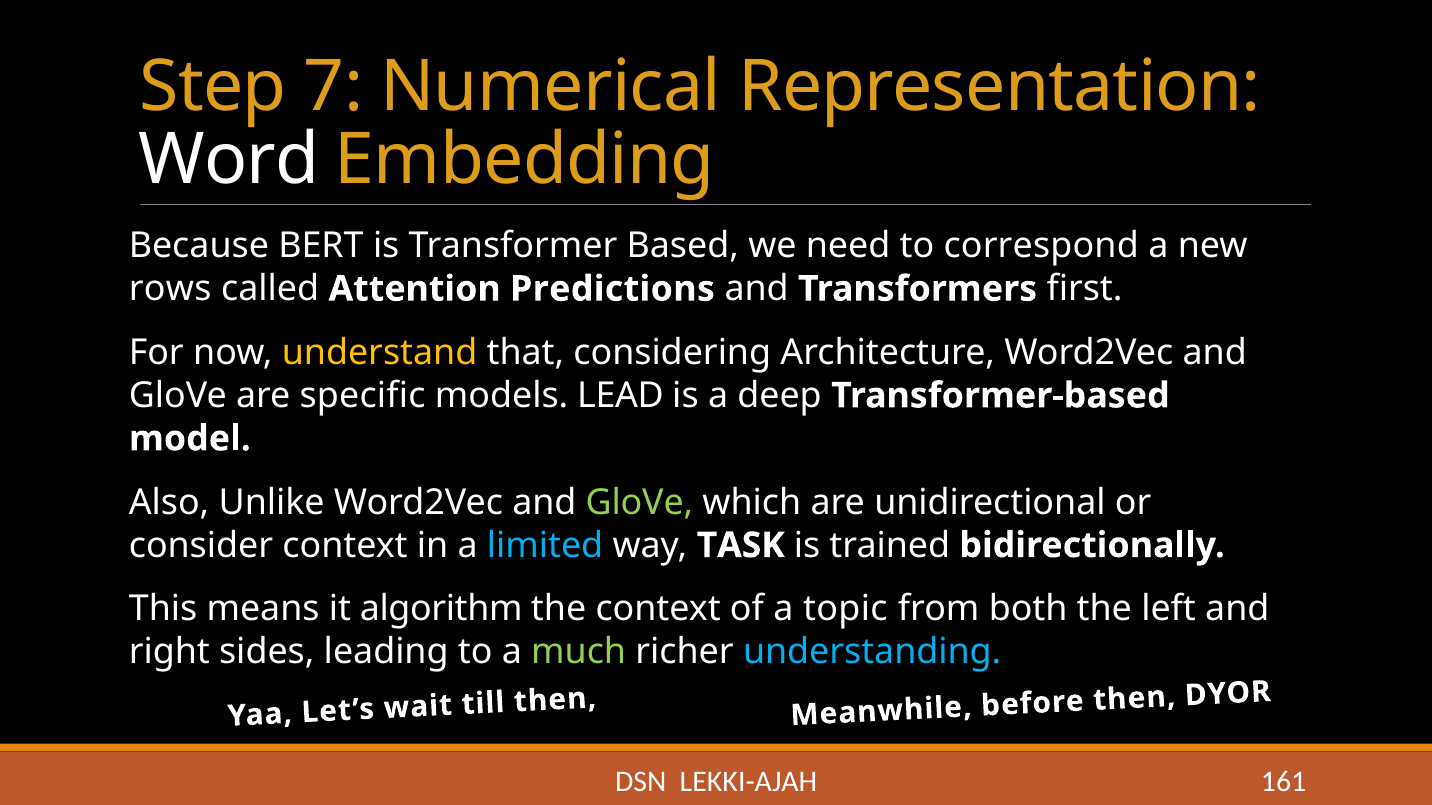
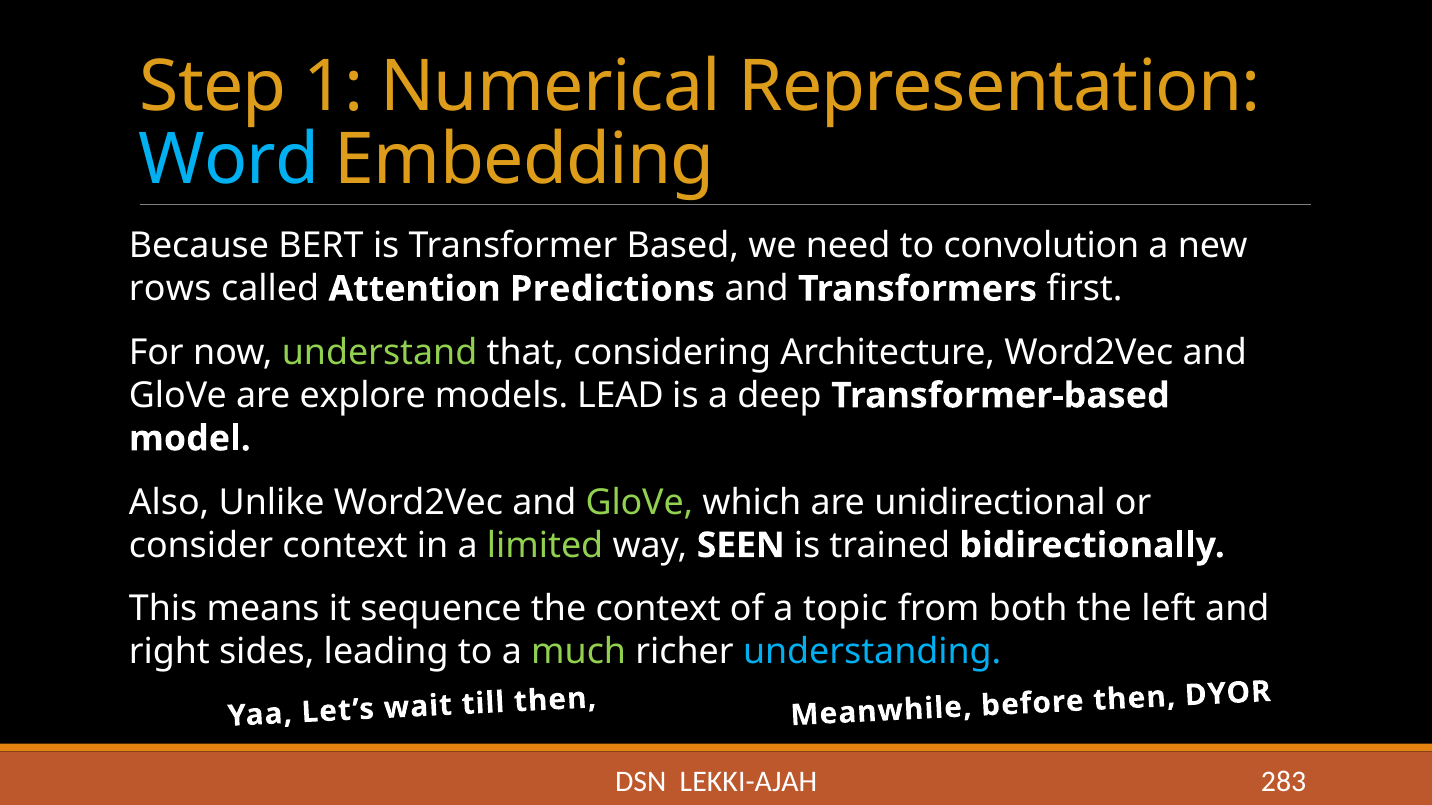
7: 7 -> 1 (334, 87)
Word colour: white -> light blue (229, 160)
correspond: correspond -> convolution (1041, 246)
understand colour: yellow -> light green (380, 353)
specific: specific -> explore (363, 396)
limited colour: light blue -> light green (545, 546)
TASK: TASK -> SEEN (741, 546)
algorithm: algorithm -> sequence (441, 610)
161: 161 -> 283 (1284, 782)
